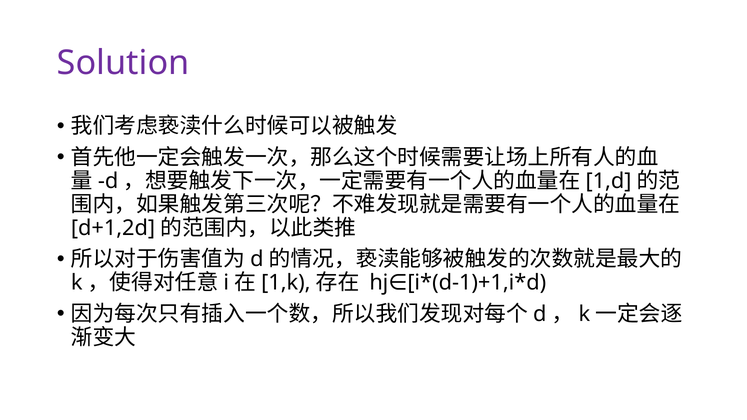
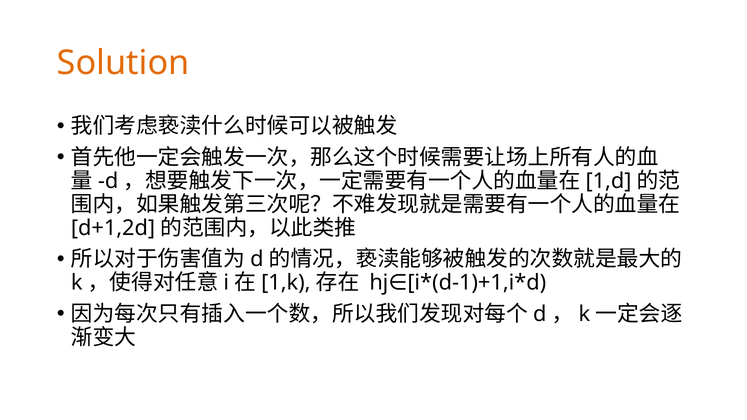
Solution colour: purple -> orange (123, 63)
